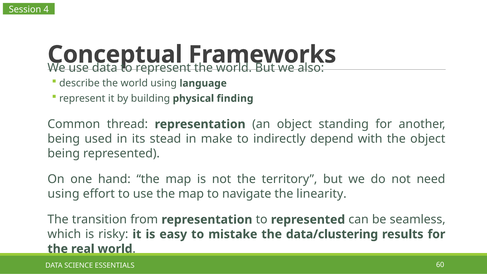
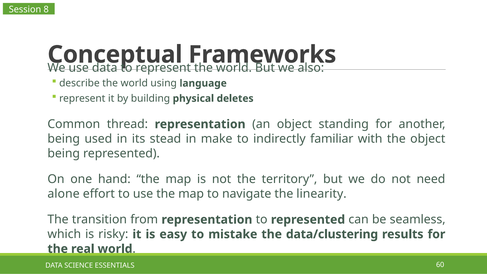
4: 4 -> 8 (46, 10)
finding: finding -> deletes (235, 98)
depend: depend -> familiar (332, 139)
using: using -> alone (64, 194)
